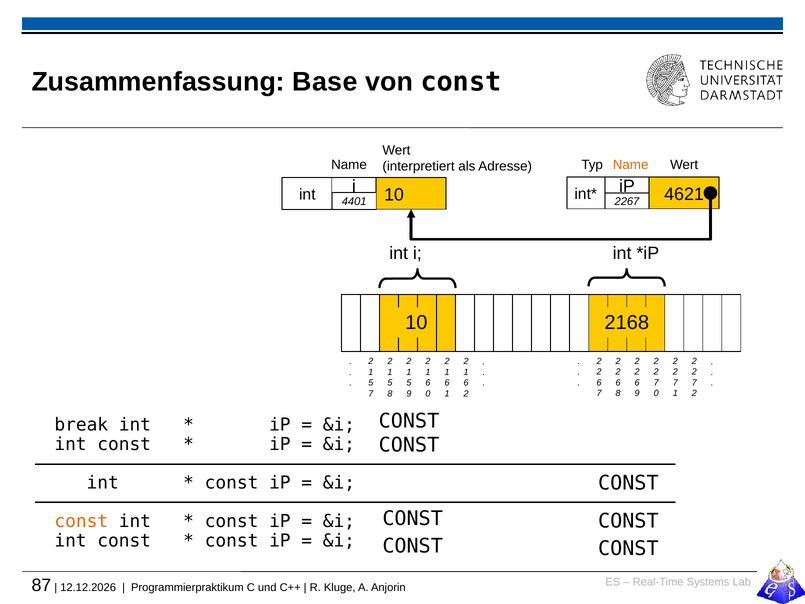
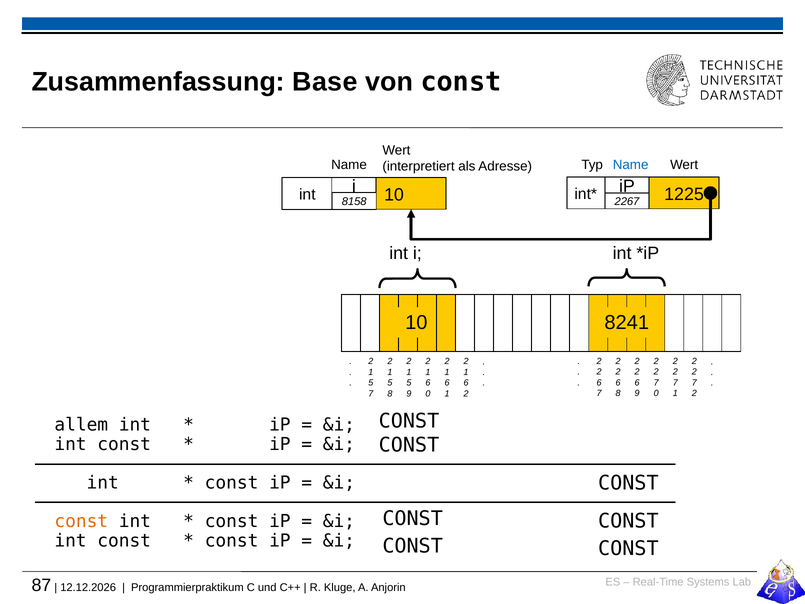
Name colour: orange -> blue (631, 165)
4401: 4401 -> 8158 (354, 202)
4621: 4621 -> 1225 (684, 194)
2168: 2168 -> 8241 (627, 322)
break: break -> allem (81, 425)
